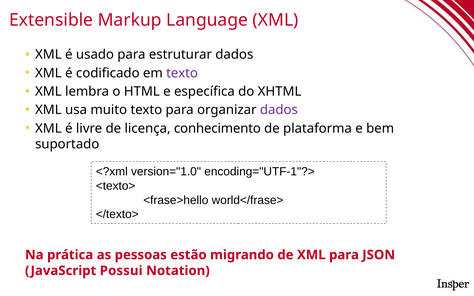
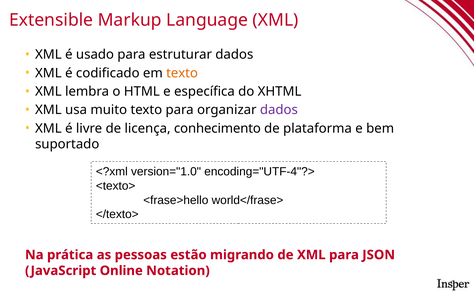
texto colour: purple -> orange (182, 73)
encoding="UTF-1"?>: encoding="UTF-1"?> -> encoding="UTF-4"?> (259, 172)
Possui: Possui -> Online (121, 271)
